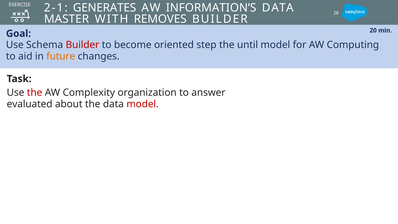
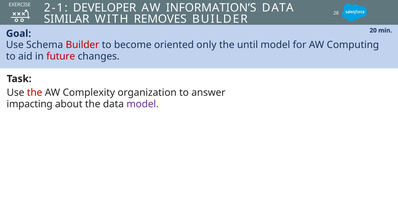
GENERATES: GENERATES -> DEVELOPER (105, 8)
MASTER: MASTER -> SIMILAR (67, 19)
step: step -> only (206, 45)
future colour: orange -> red (61, 56)
evaluated: evaluated -> impacting (30, 104)
model colour: red -> purple (143, 104)
